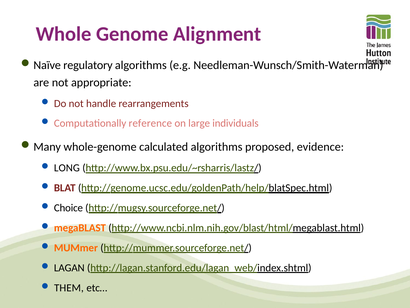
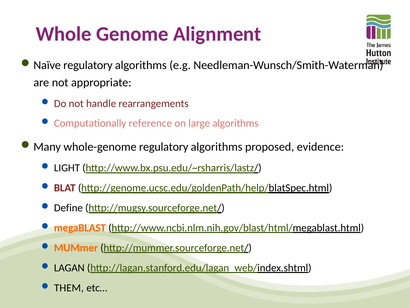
large individuals: individuals -> algorithms (235, 123)
whole-genome calculated: calculated -> regulatory (164, 147)
LONG: LONG -> LIGHT (67, 168)
Choice: Choice -> Define (68, 208)
